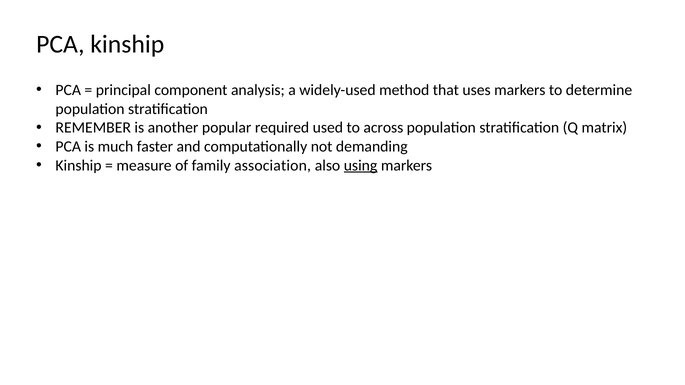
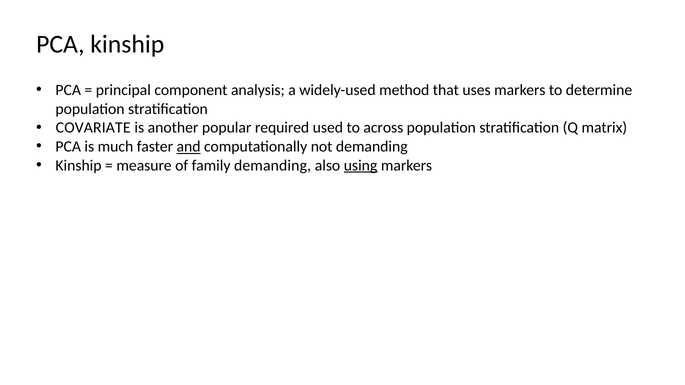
REMEMBER: REMEMBER -> COVARIATE (93, 128)
and underline: none -> present (189, 147)
family association: association -> demanding (273, 166)
